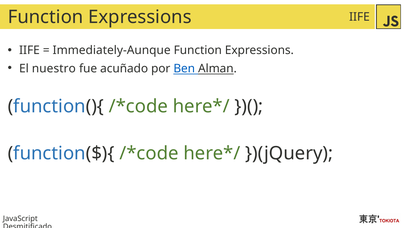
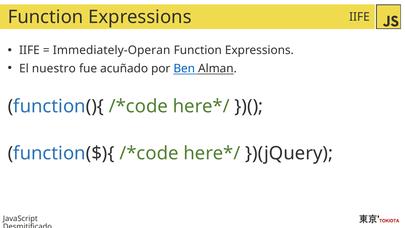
Immediately-Aunque: Immediately-Aunque -> Immediately-Operan (112, 50)
